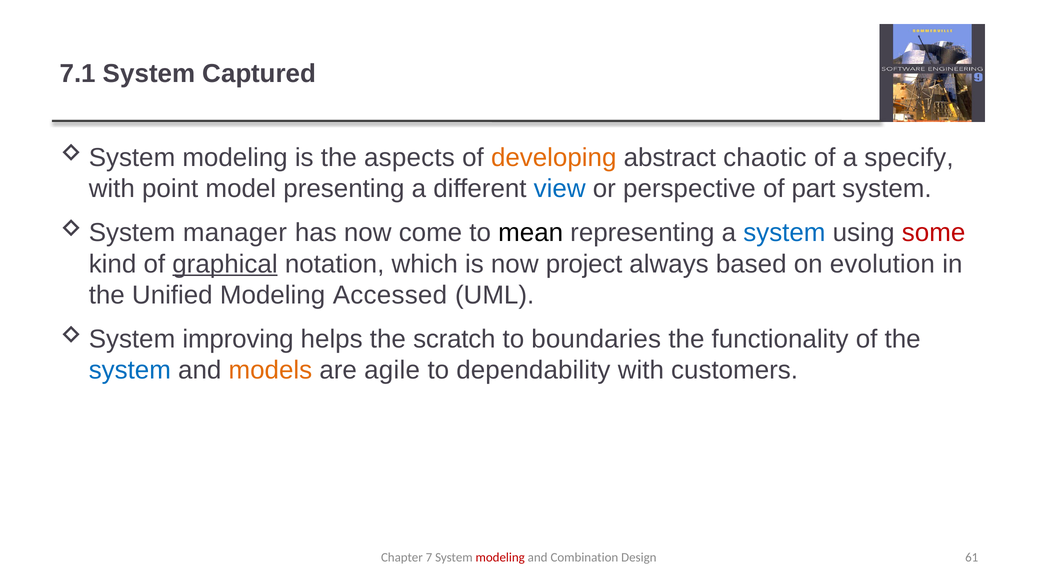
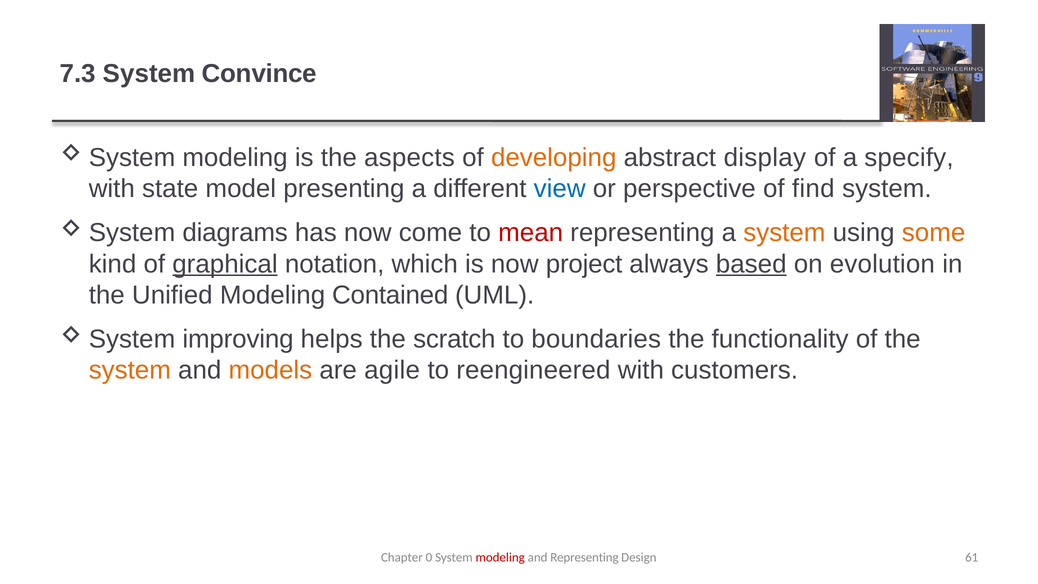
7.1: 7.1 -> 7.3 (78, 74)
Captured: Captured -> Convince (259, 74)
chaotic: chaotic -> display (765, 157)
point: point -> state (170, 189)
part: part -> find (813, 189)
manager: manager -> diagrams (235, 233)
mean colour: black -> red (531, 233)
system colour: blue -> orange (784, 233)
some colour: red -> orange (934, 233)
based underline: none -> present (751, 264)
Accessed: Accessed -> Contained (390, 295)
system colour: blue -> orange (130, 370)
dependability: dependability -> reengineered (533, 370)
7: 7 -> 0 (429, 558)
and Combination: Combination -> Representing (584, 558)
